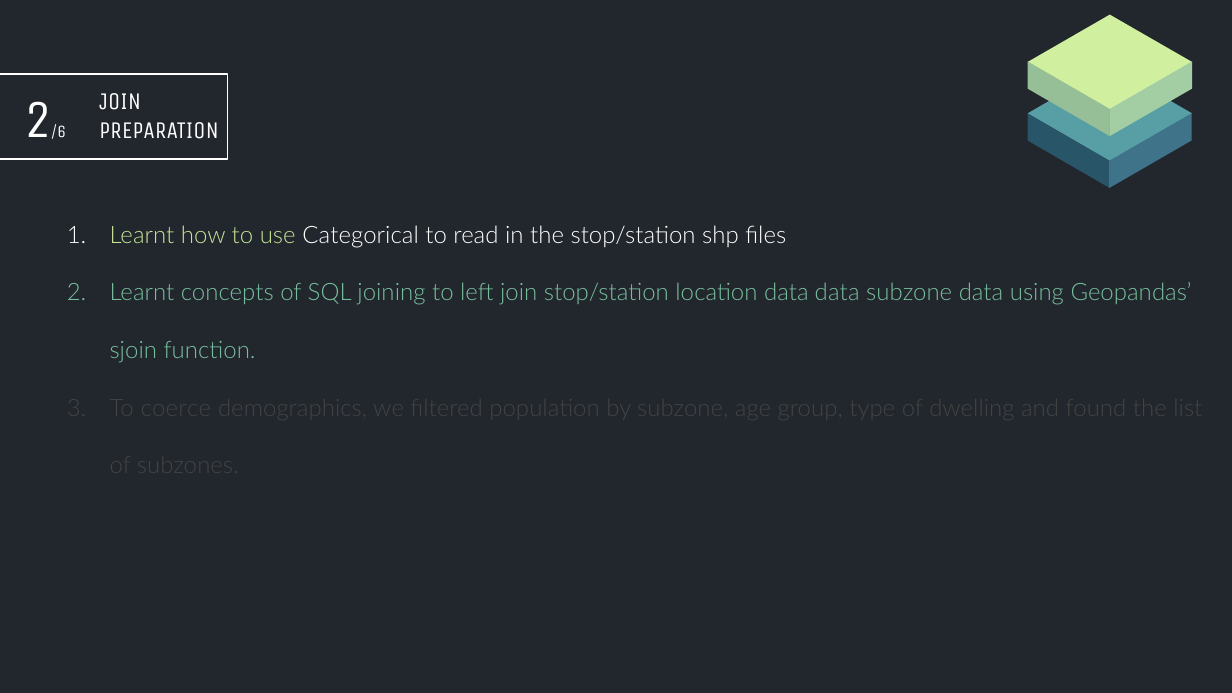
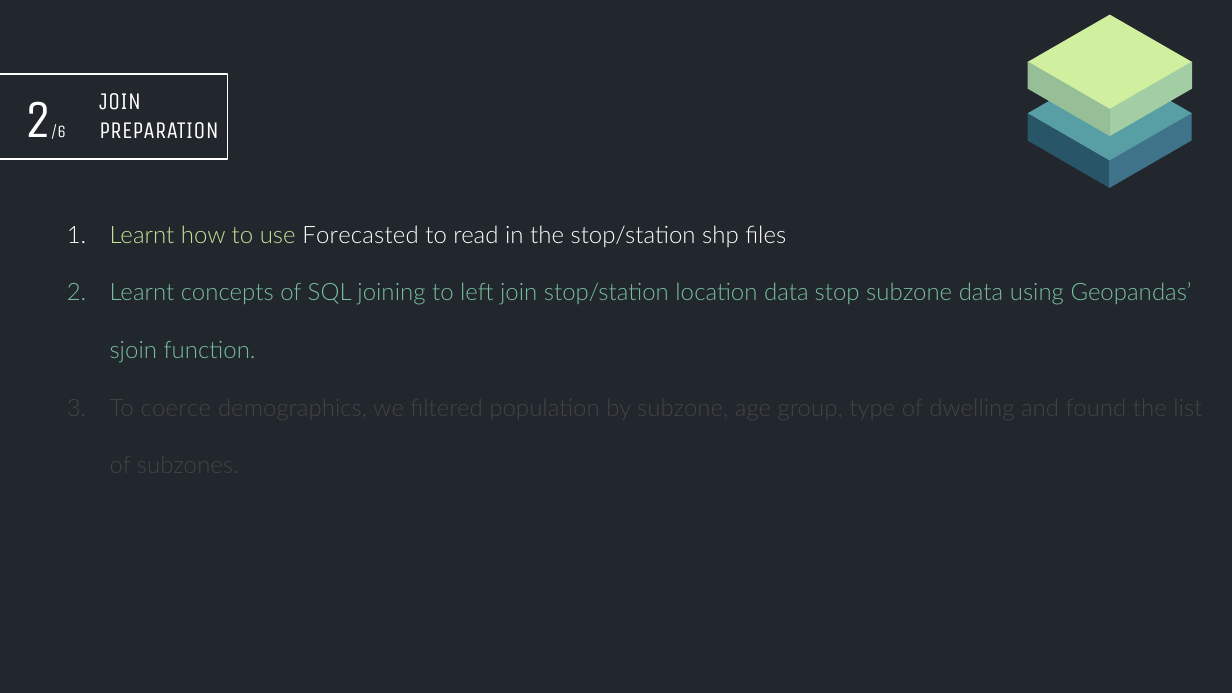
Categorical: Categorical -> Forecasted (361, 236)
data data: data -> stop (837, 293)
